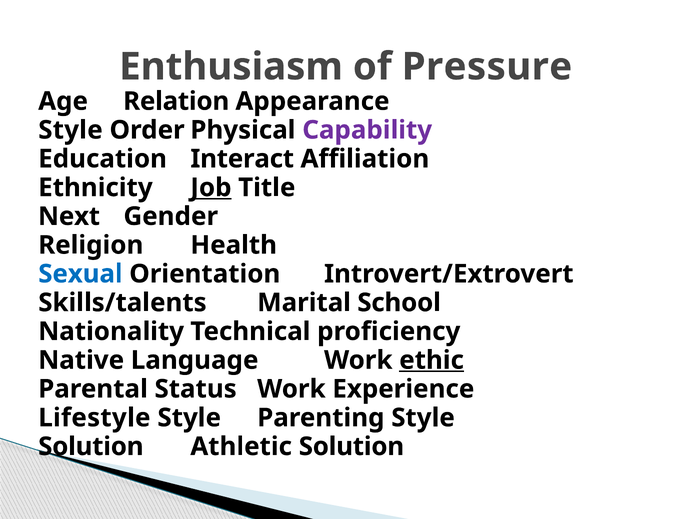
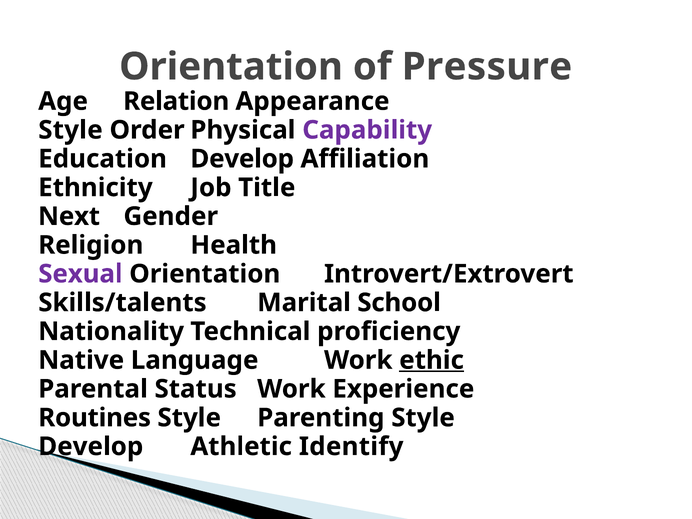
Enthusiasm: Enthusiasm -> Orientation (231, 67)
Education Interact: Interact -> Develop (242, 159)
Job underline: present -> none (211, 188)
Sexual colour: blue -> purple (80, 274)
Lifestyle: Lifestyle -> Routines (95, 418)
Solution: Solution -> Develop (91, 447)
Athletic Solution: Solution -> Identify (351, 447)
